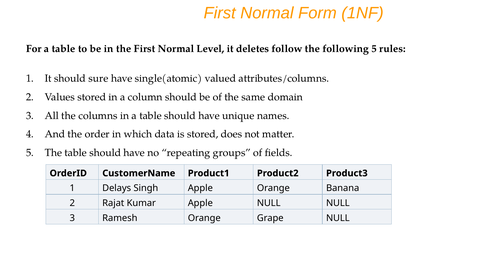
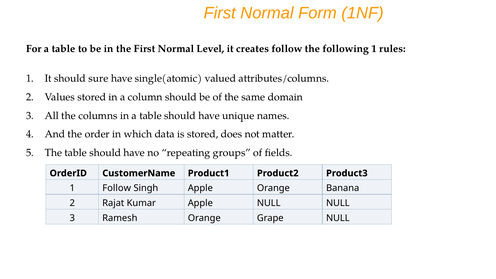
deletes: deletes -> creates (253, 49)
following 5: 5 -> 1 (374, 49)
1 Delays: Delays -> Follow (117, 188)
